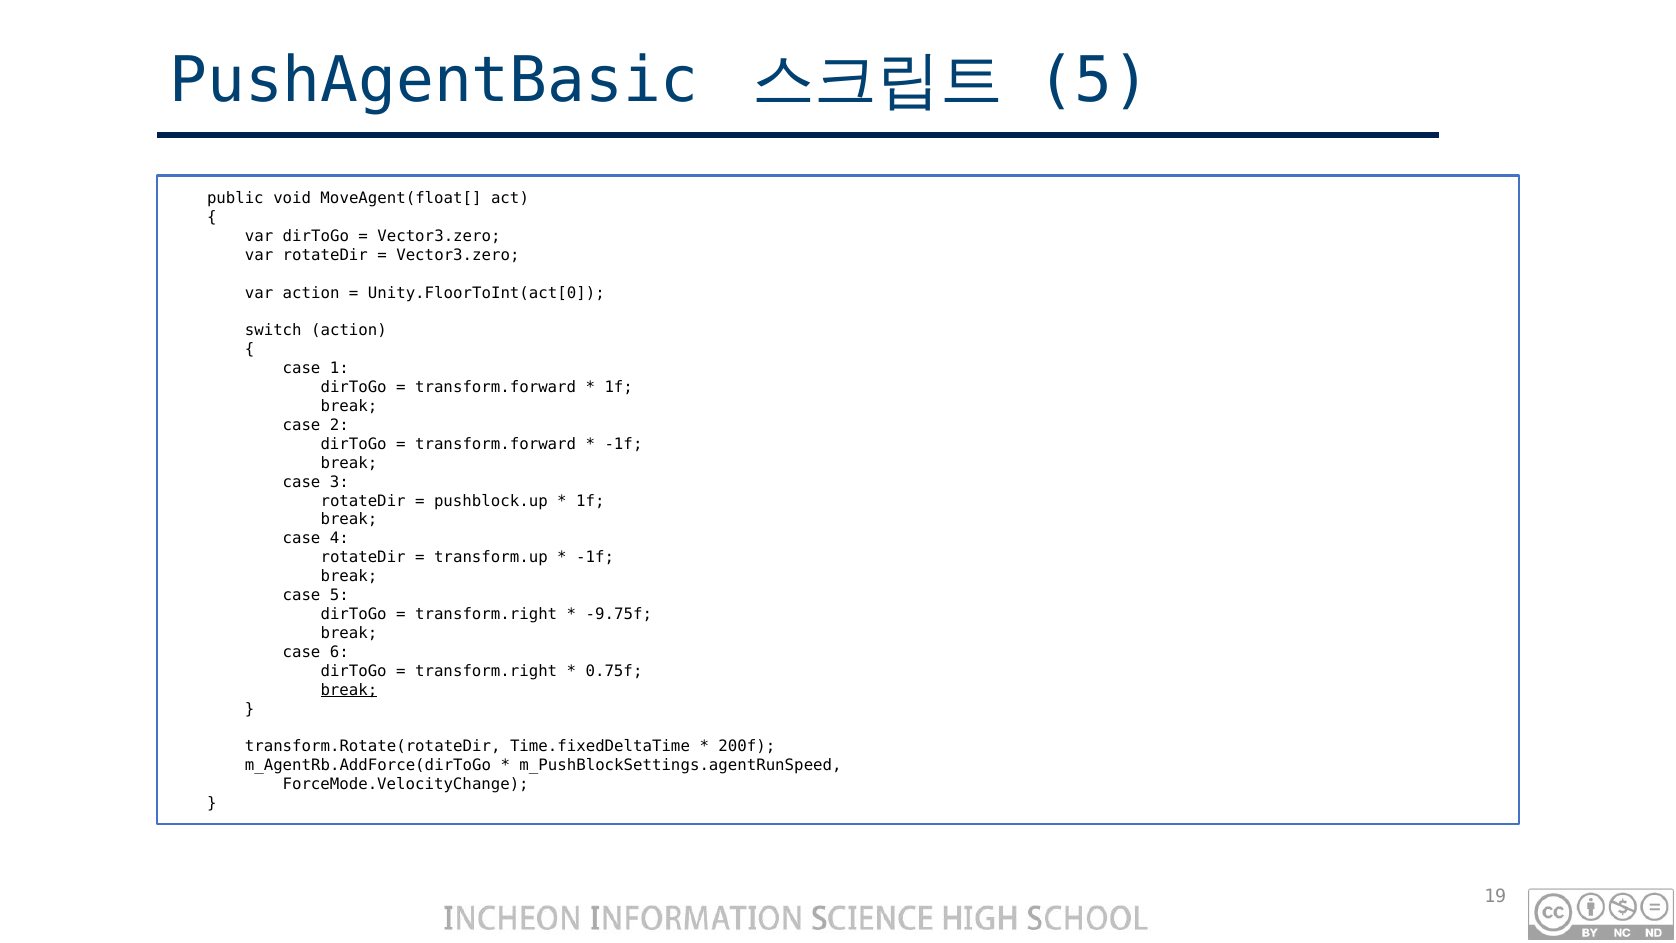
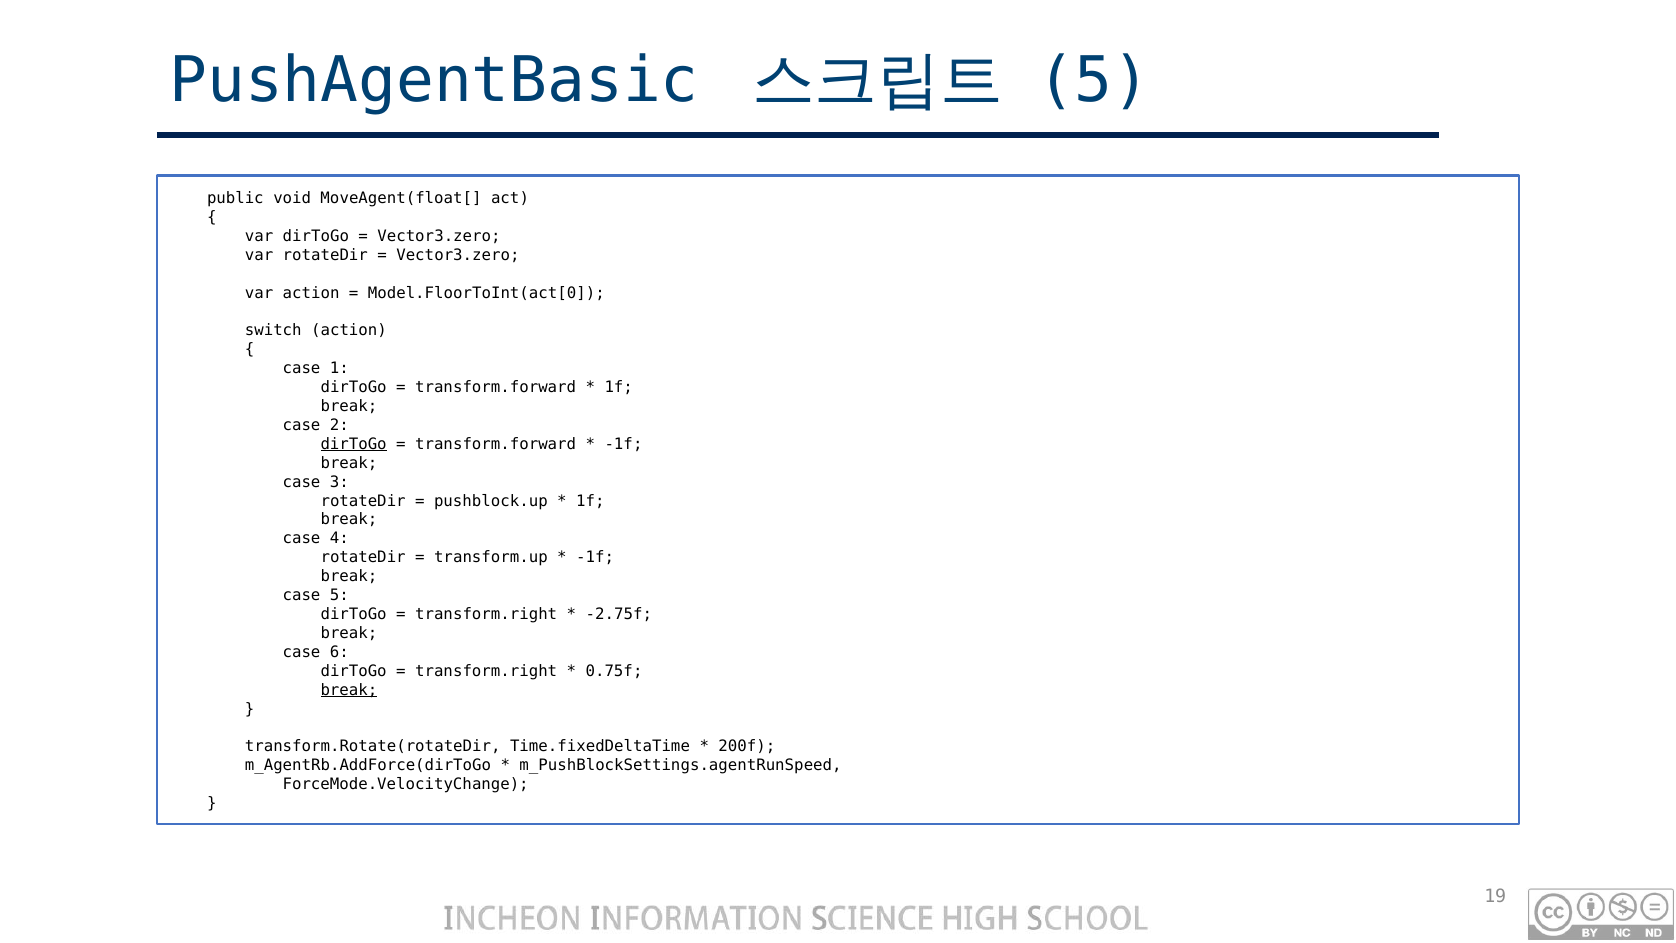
Unity.FloorToInt(act[0: Unity.FloorToInt(act[0 -> Model.FloorToInt(act[0 (486, 293)
dirToGo underline: none -> present (354, 444)
-9.75f: -9.75f -> -2.75f (619, 614)
